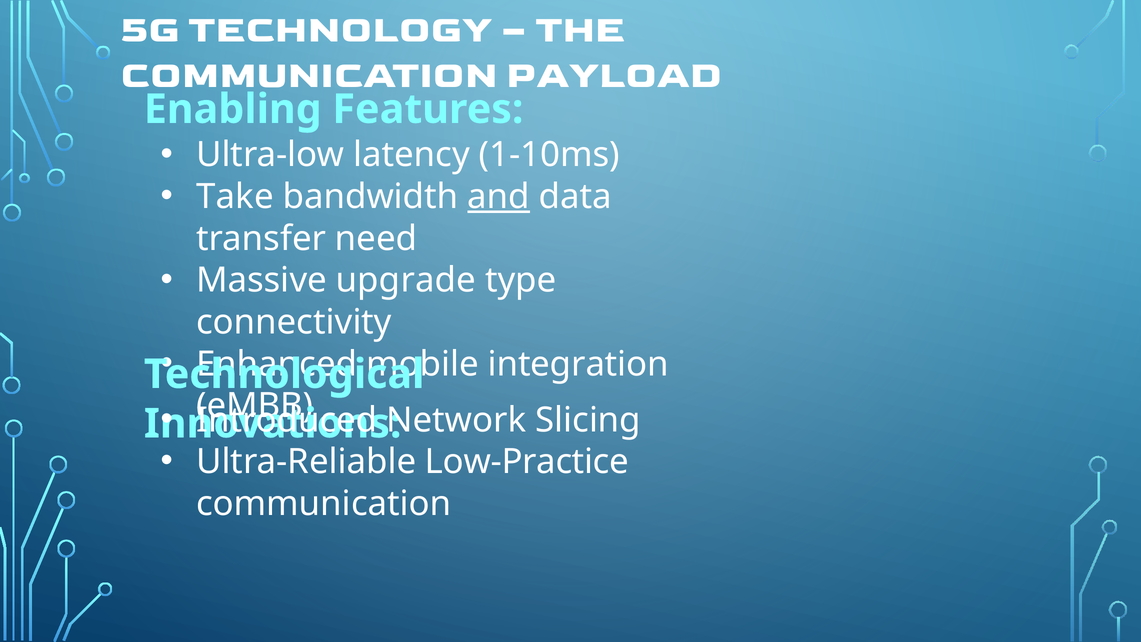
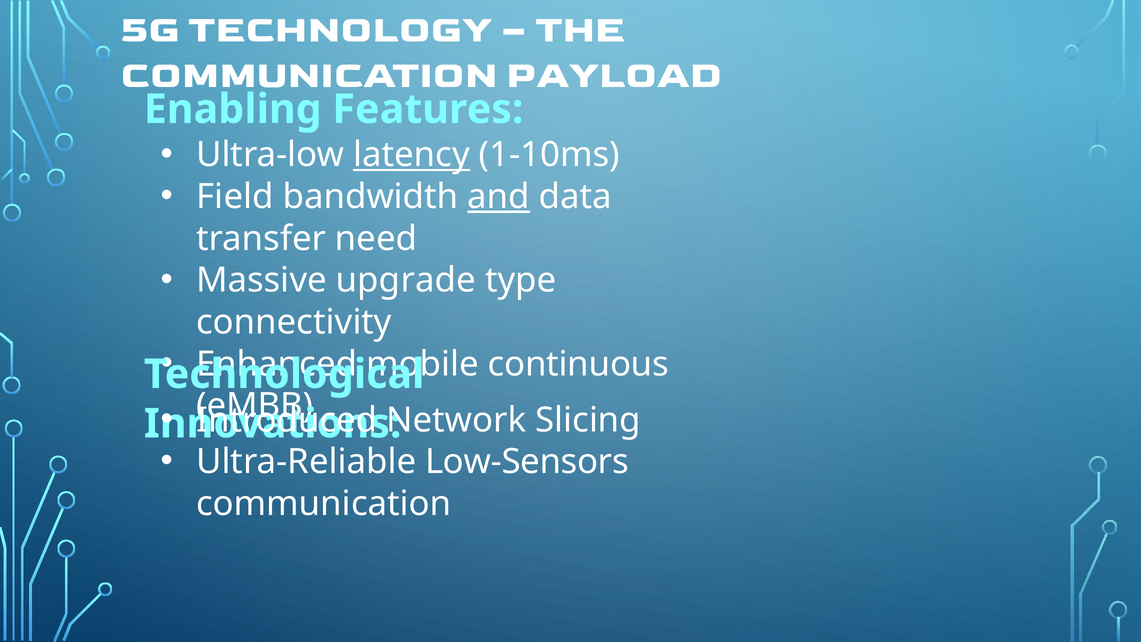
latency underline: none -> present (412, 155)
Take: Take -> Field (235, 197)
integration: integration -> continuous (578, 364)
Low-Practice: Low-Practice -> Low-Sensors (527, 462)
